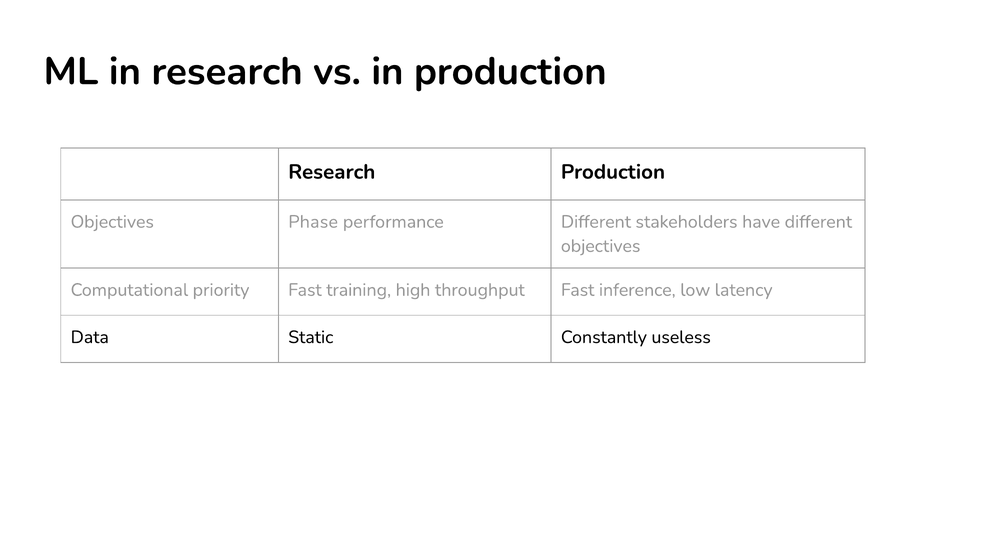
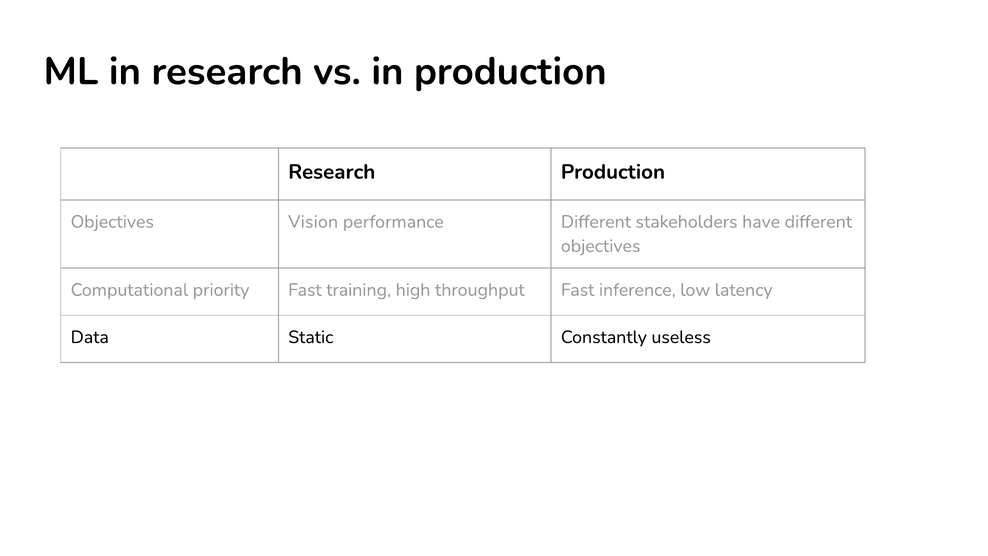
Phase: Phase -> Vision (313, 222)
